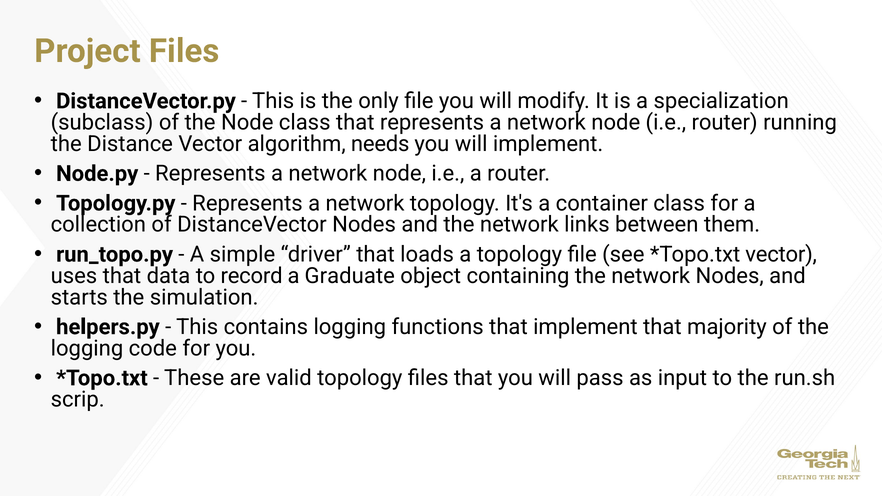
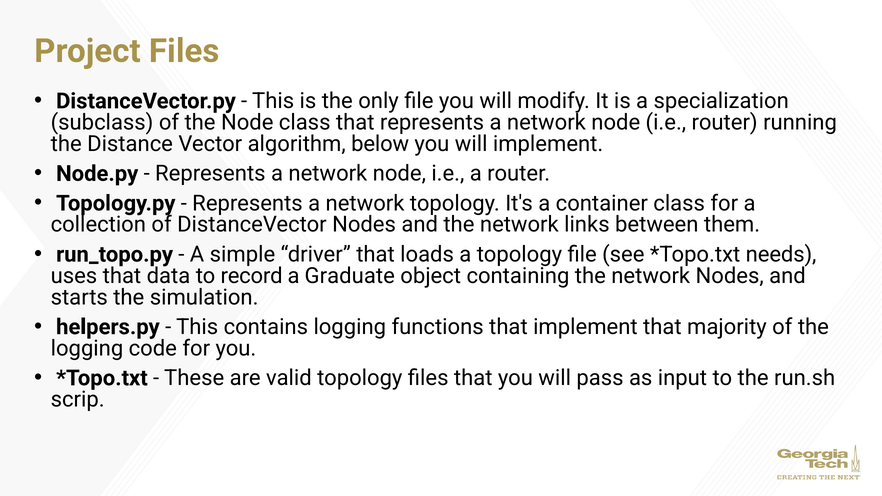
needs: needs -> below (380, 144)
vector: vector -> needs (781, 254)
